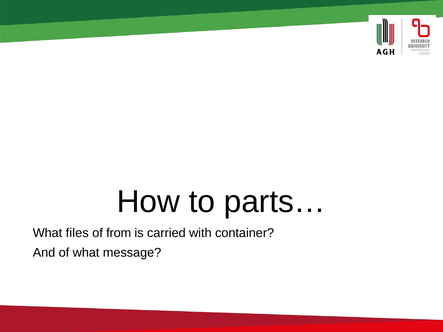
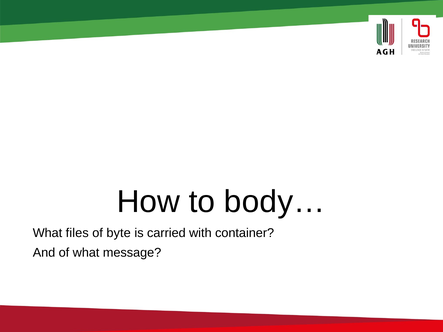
parts…: parts… -> body… (275, 202)
from: from -> byte (119, 233)
